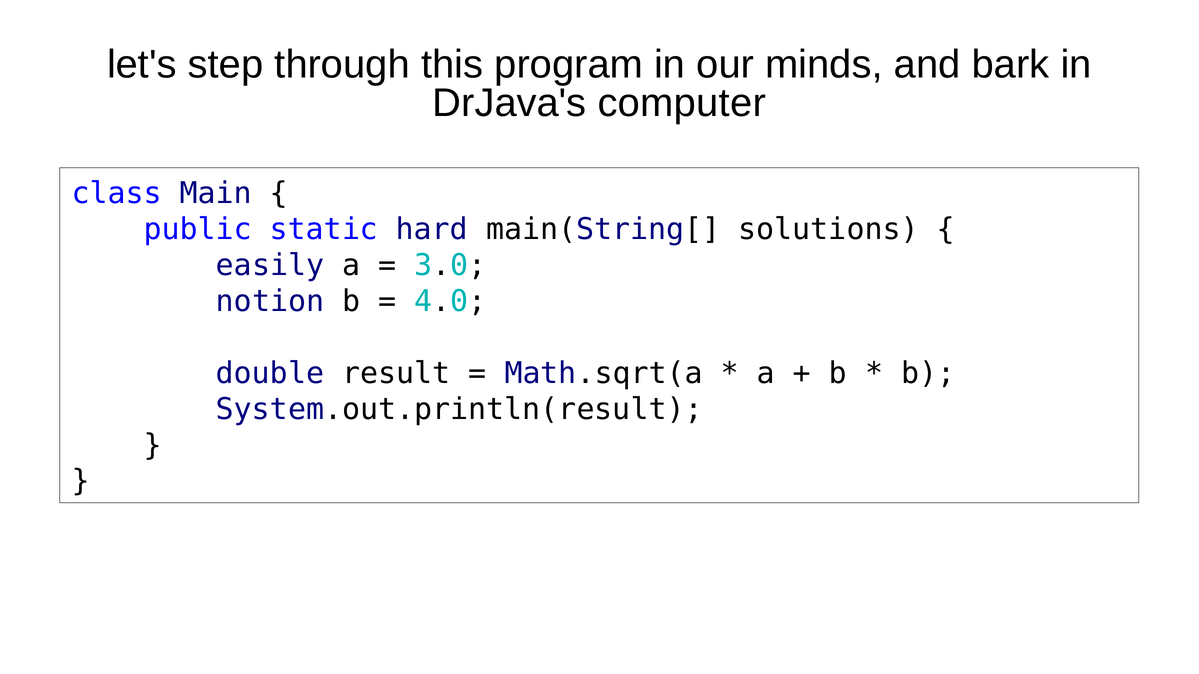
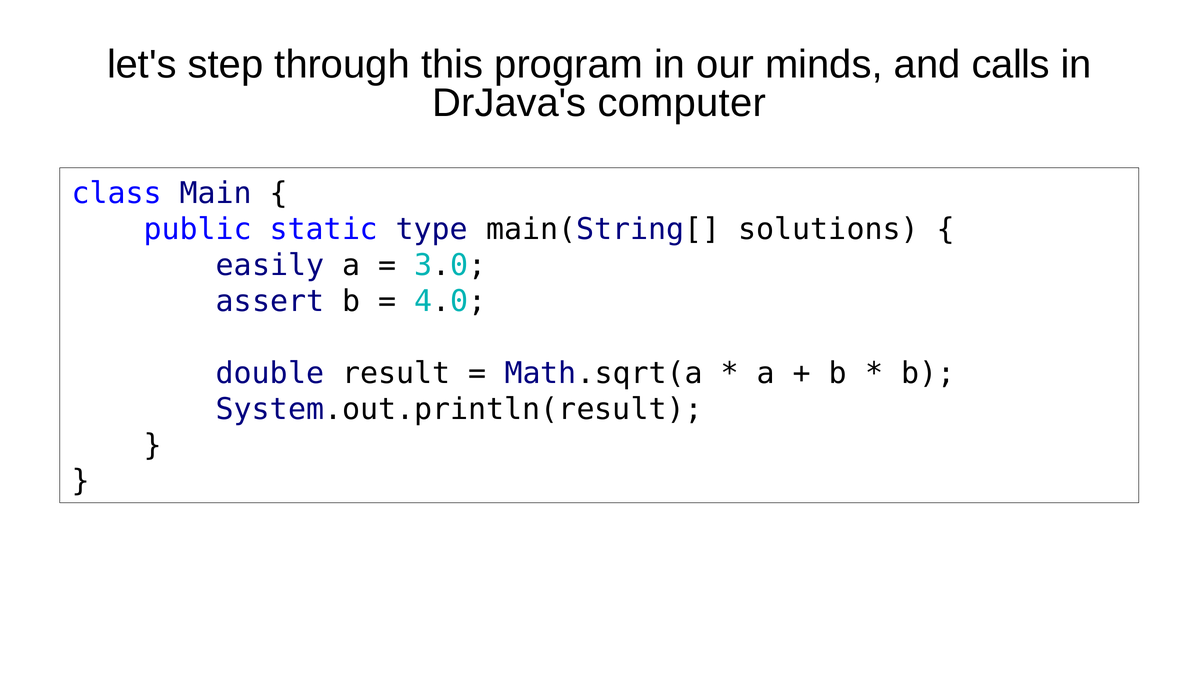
bark: bark -> calls (1011, 65)
hard: hard -> type (432, 230)
notion: notion -> assert (270, 302)
